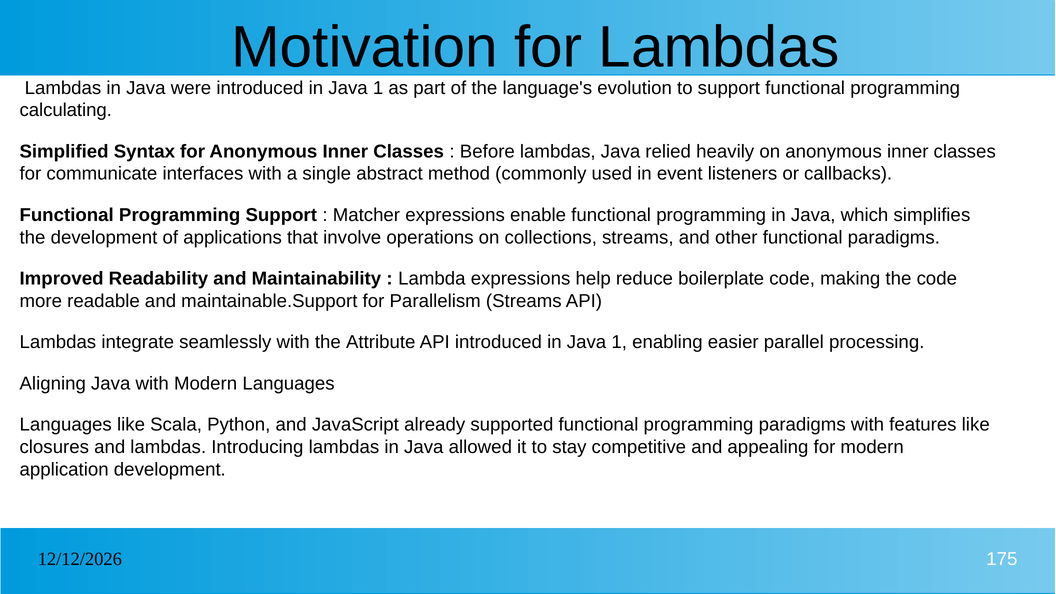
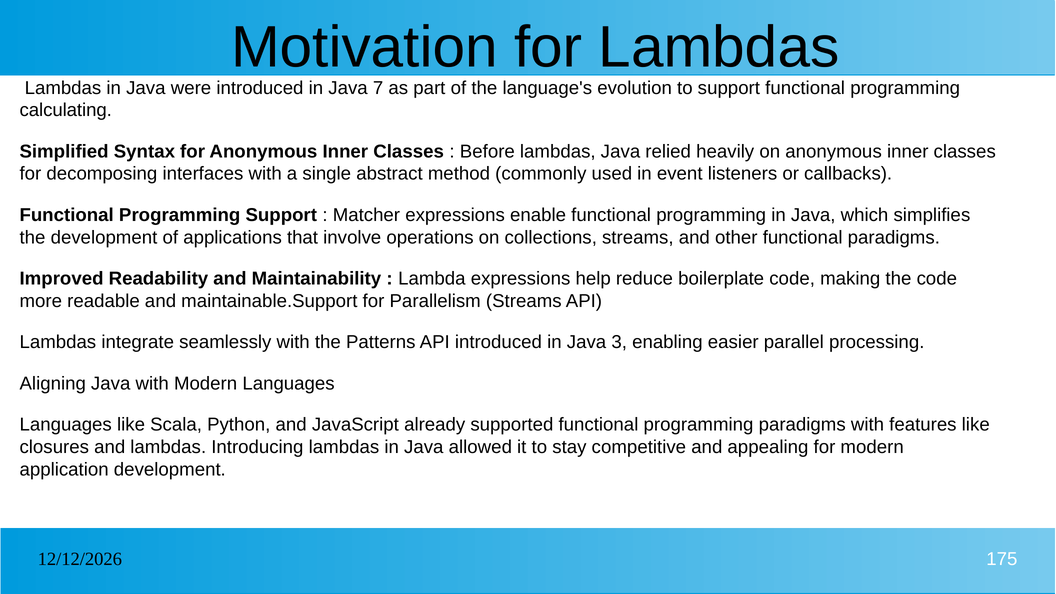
1: 1 -> 7 (378, 88)
communicate: communicate -> decomposing (102, 174)
Attribute: Attribute -> Patterns (381, 342)
1: 1 -> 3 (619, 342)
